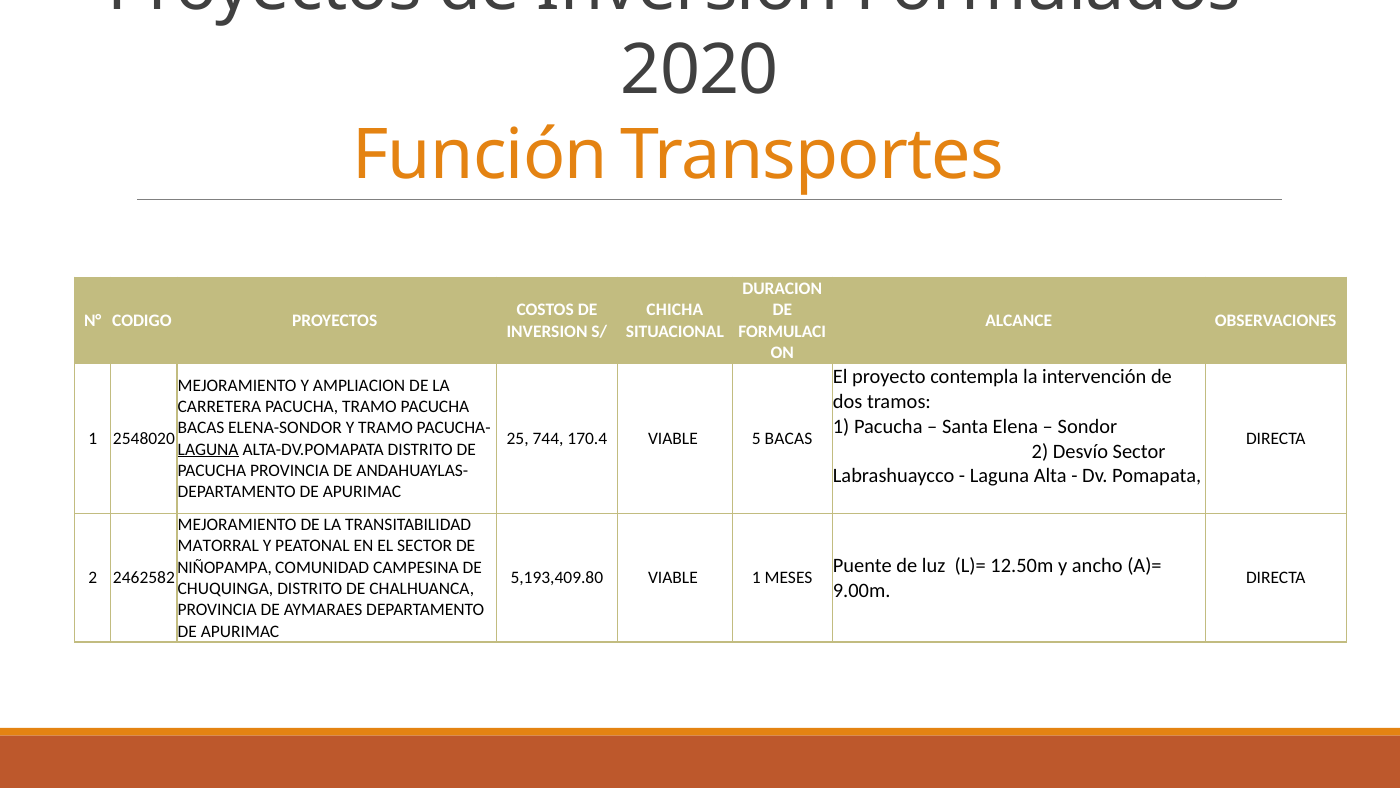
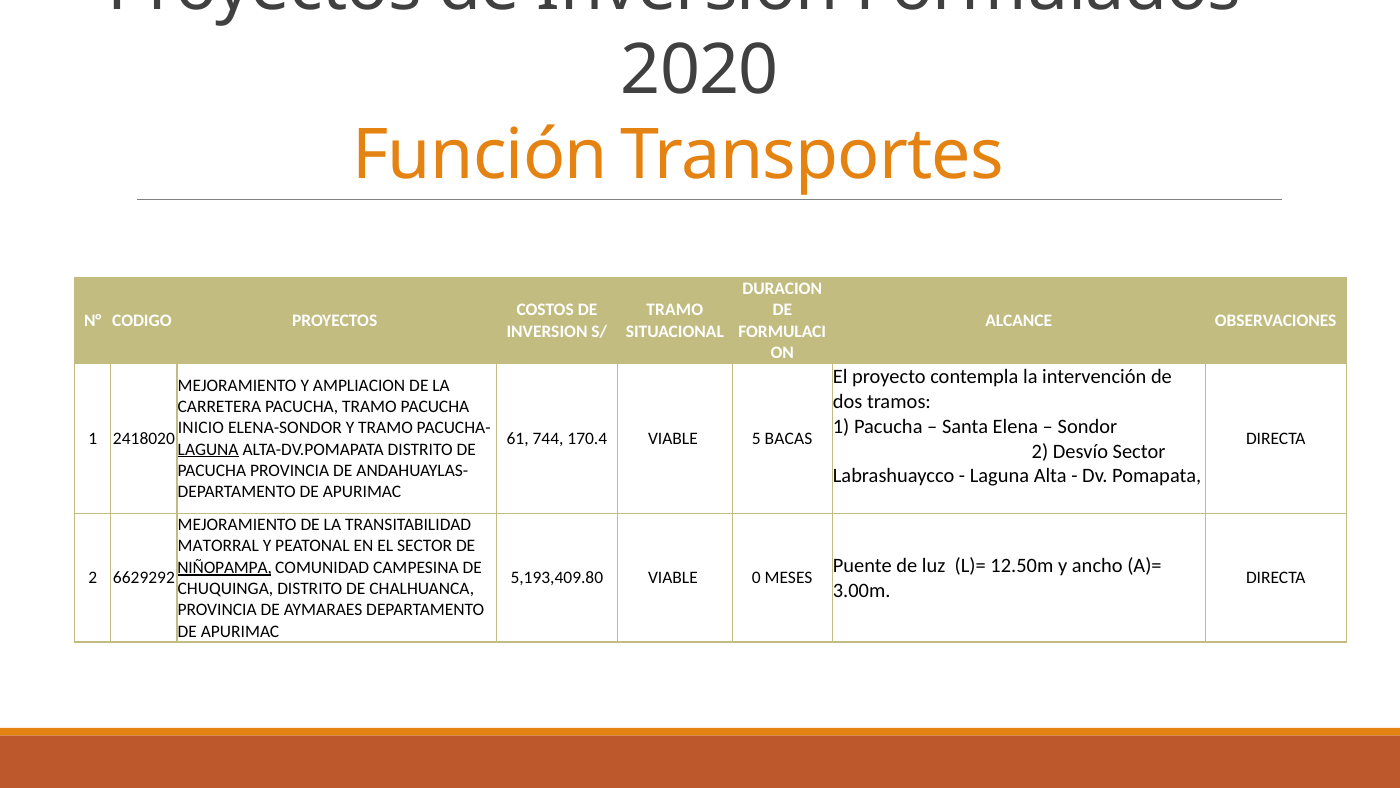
CHICHA: CHICHA -> TRAMO (675, 310)
BACAS: BACAS -> INICIO (201, 428)
2548020: 2548020 -> 2418020 (144, 438)
25: 25 -> 61 (518, 438)
NIÑOPAMPA underline: none -> present (225, 567)
2462582: 2462582 -> 6629292 (144, 578)
VIABLE 1: 1 -> 0 (756, 578)
9.00m: 9.00m -> 3.00m (862, 590)
